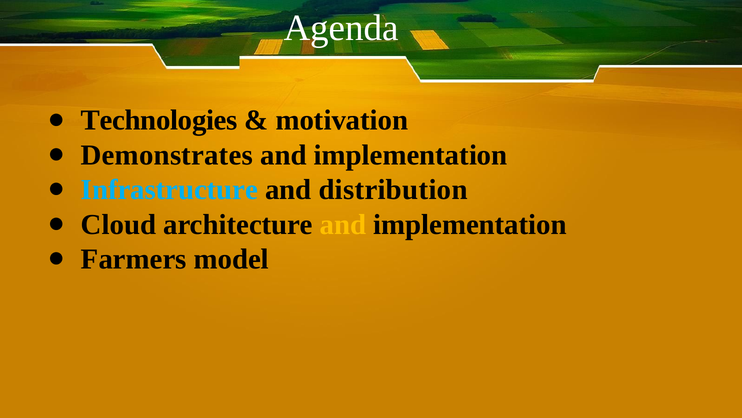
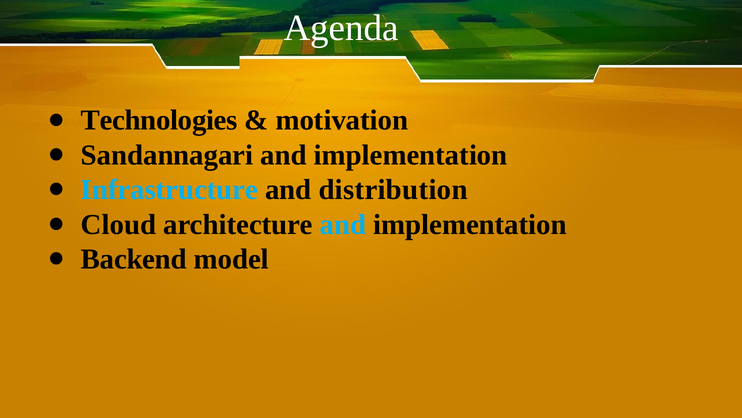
Demonstrates: Demonstrates -> Sandannagari (167, 155)
and colour: yellow -> light blue (343, 224)
Farmers: Farmers -> Backend (134, 259)
